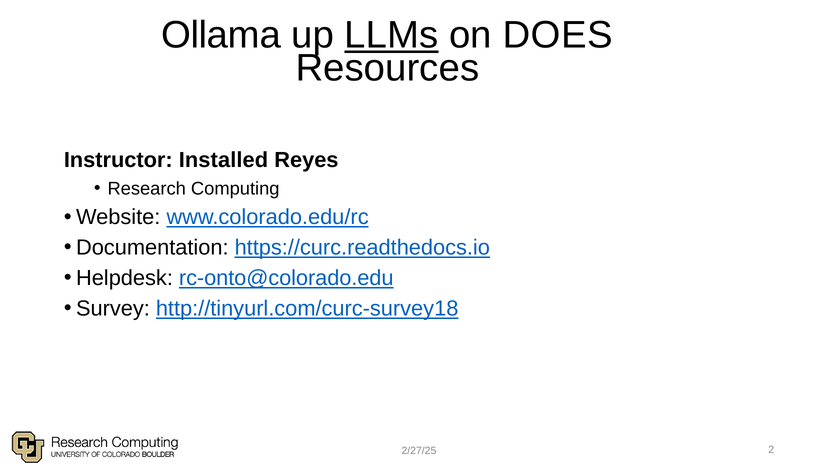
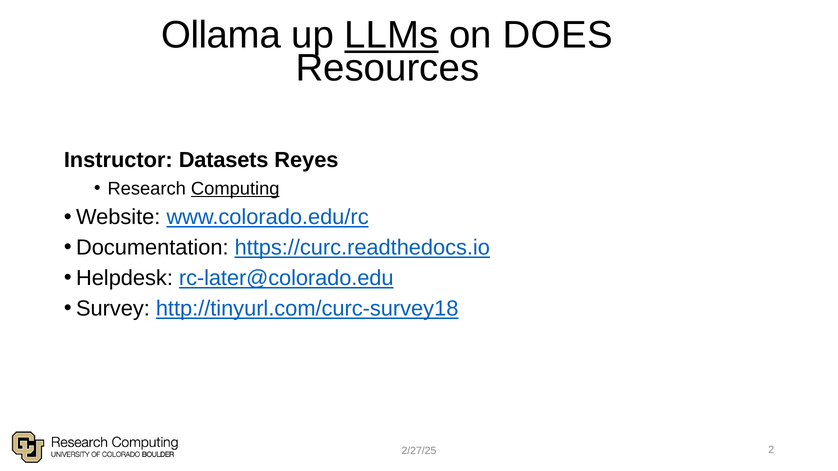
Installed: Installed -> Datasets (224, 160)
Computing underline: none -> present (235, 189)
rc-onto@colorado.edu: rc-onto@colorado.edu -> rc-later@colorado.edu (286, 278)
